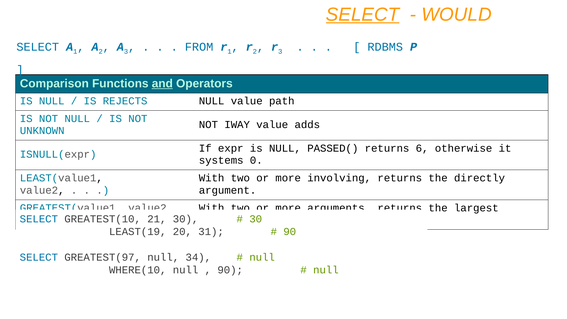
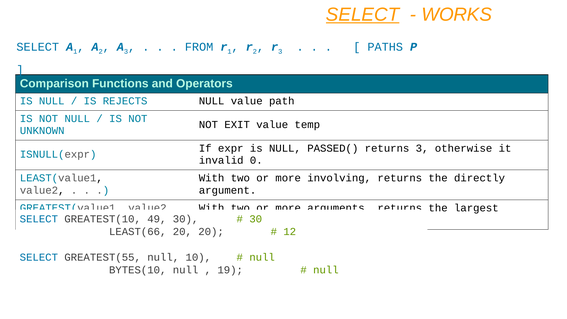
WOULD: WOULD -> WORKS (457, 15)
RDBMS: RDBMS -> PATHS (385, 47)
and underline: present -> none (162, 84)
IWAY: IWAY -> EXIT (237, 125)
adds: adds -> temp (307, 125)
returns 6: 6 -> 3 (422, 148)
systems: systems -> invalid (221, 160)
21: 21 -> 49 (157, 219)
LEAST(19: LEAST(19 -> LEAST(66 (138, 232)
20 31: 31 -> 20 (211, 232)
90: 90 -> 12 (290, 232)
GREATEST(97: GREATEST(97 -> GREATEST(55 (103, 257)
34: 34 -> 10 (198, 257)
WHERE(10: WHERE(10 -> BYTES(10 (138, 270)
90: 90 -> 19 (230, 270)
